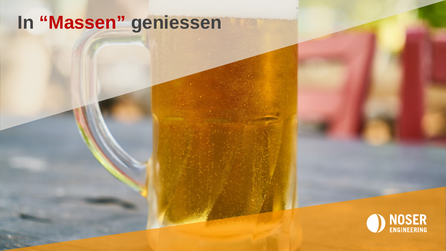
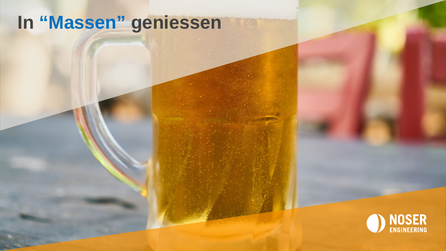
Massen colour: red -> blue (83, 23)
